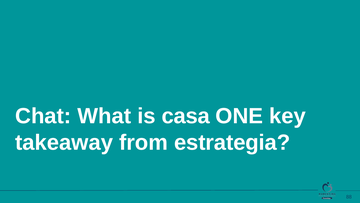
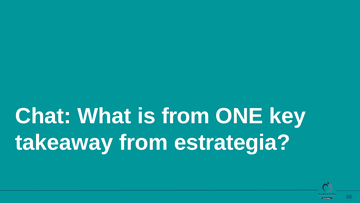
is casa: casa -> from (186, 116)
